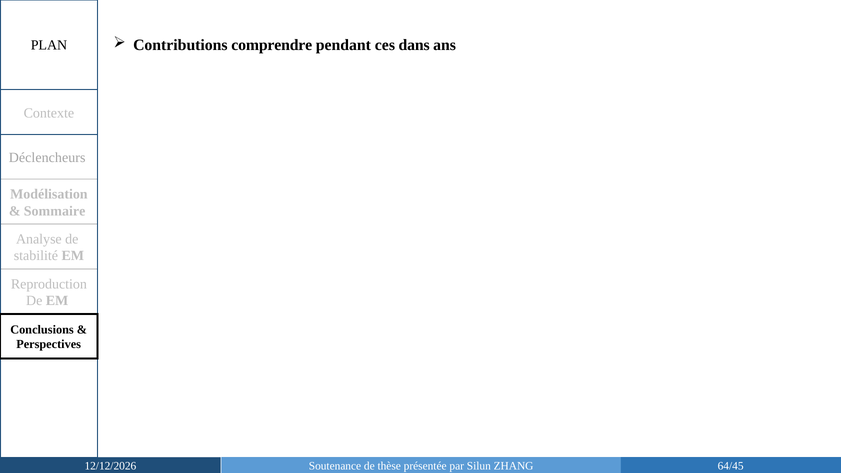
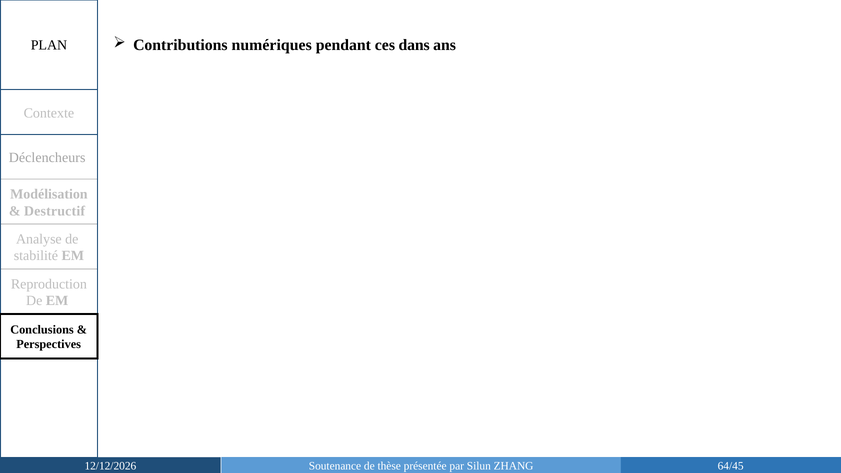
comprendre: comprendre -> numériques (272, 45)
Sommaire: Sommaire -> Destructif (55, 211)
